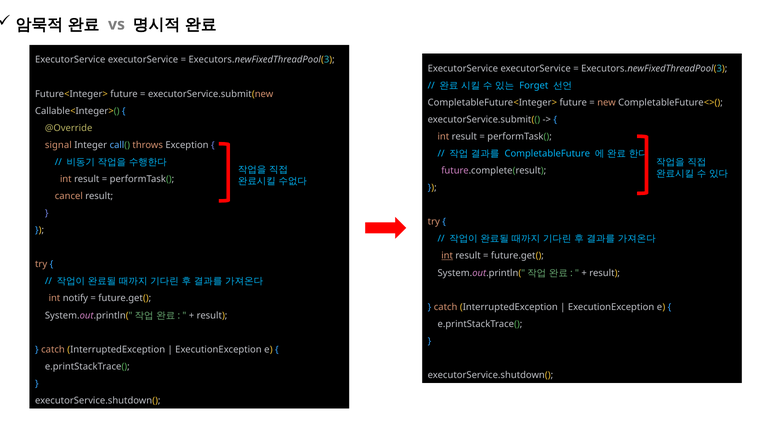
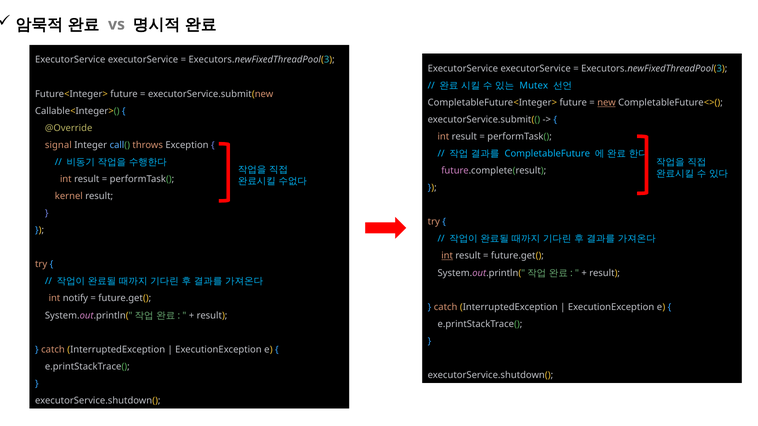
Forget: Forget -> Mutex (534, 86)
new underline: none -> present (607, 103)
cancel: cancel -> kernel (69, 196)
